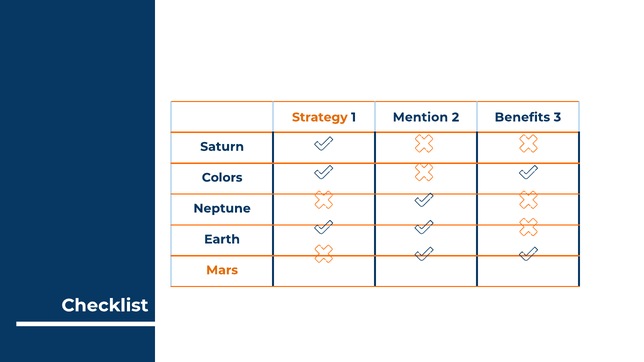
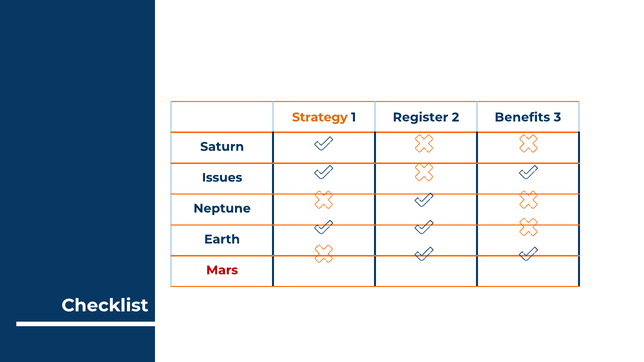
Mention: Mention -> Register (420, 117)
Colors: Colors -> Issues (222, 178)
Mars colour: orange -> red (222, 270)
